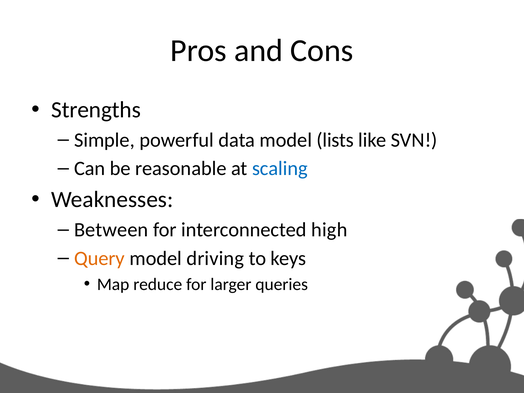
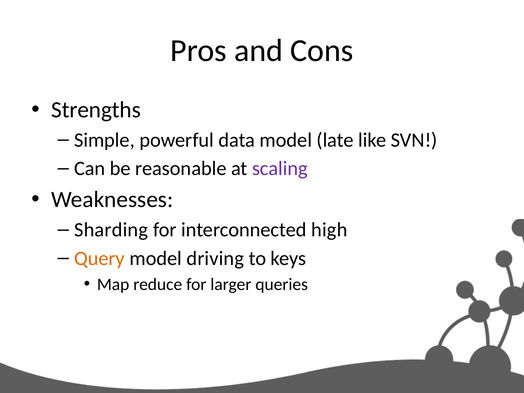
lists: lists -> late (335, 140)
scaling colour: blue -> purple (280, 169)
Between: Between -> Sharding (111, 230)
